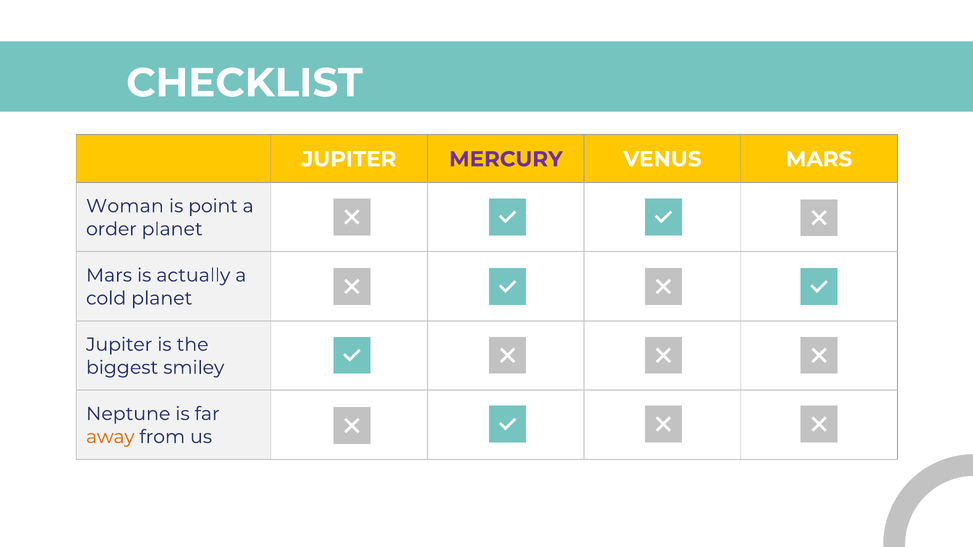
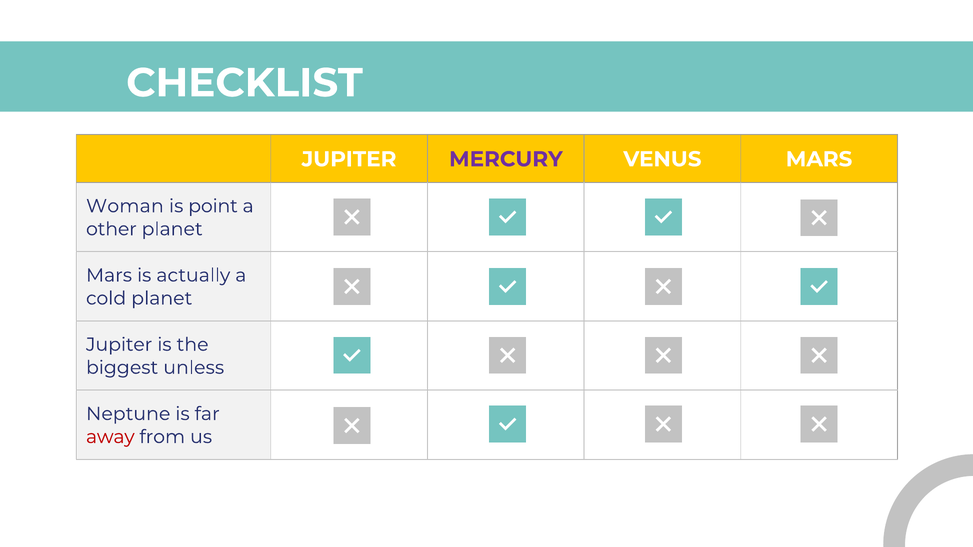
order: order -> other (111, 229)
smiley: smiley -> unless (194, 368)
away colour: orange -> red (110, 437)
